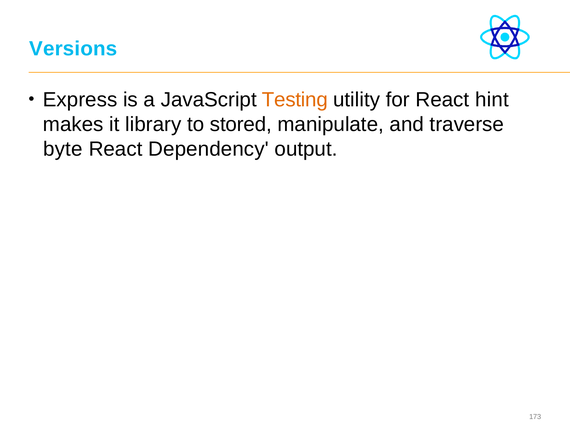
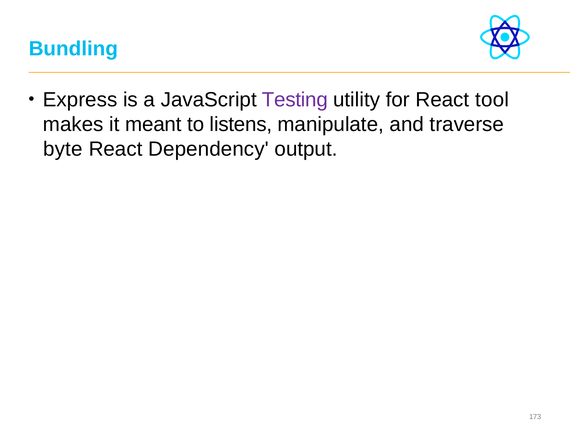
Versions: Versions -> Bundling (73, 49)
Testing colour: orange -> purple (295, 100)
hint: hint -> tool (492, 100)
library: library -> meant (153, 125)
stored: stored -> listens (241, 125)
